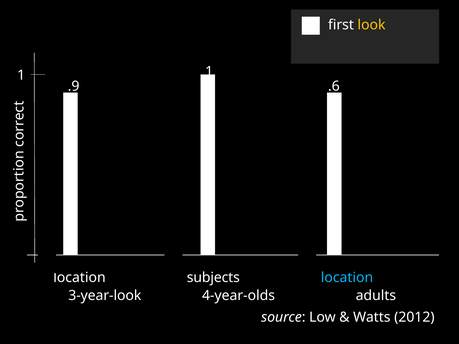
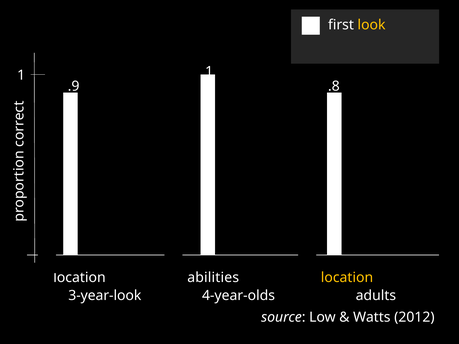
.6: .6 -> .8 (334, 86)
subjects: subjects -> abilities (213, 278)
location colour: light blue -> yellow (347, 278)
